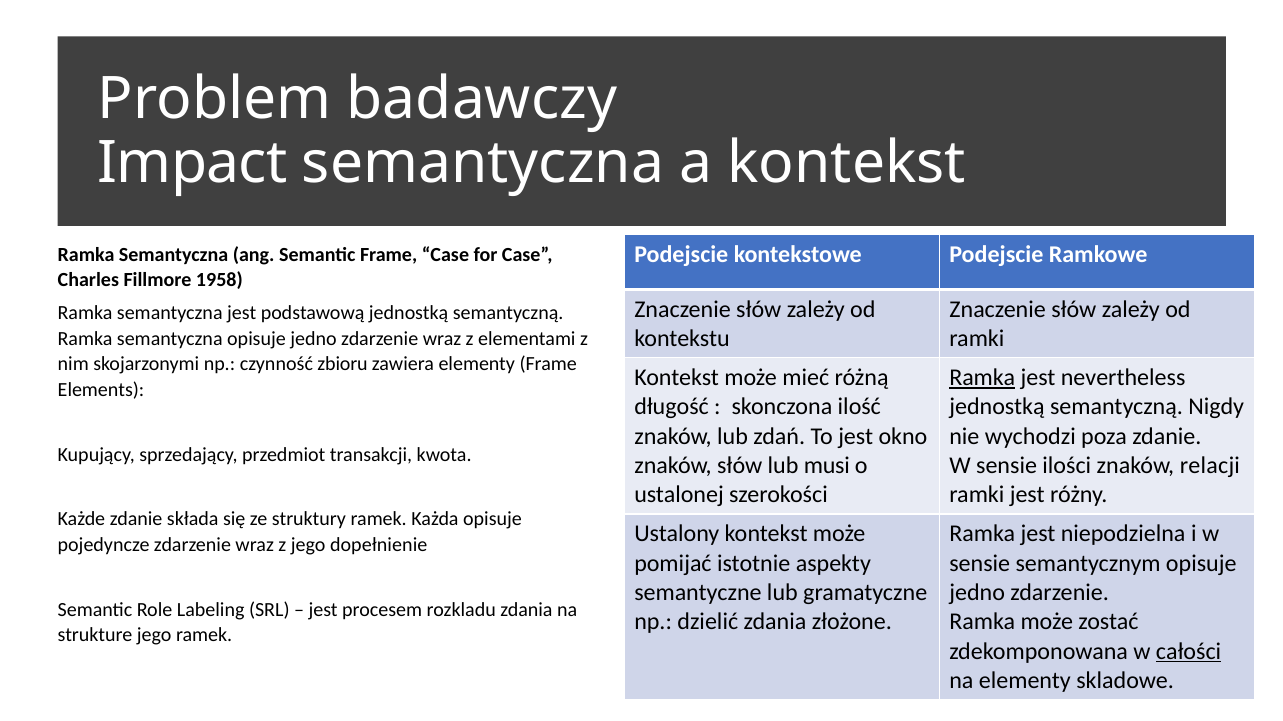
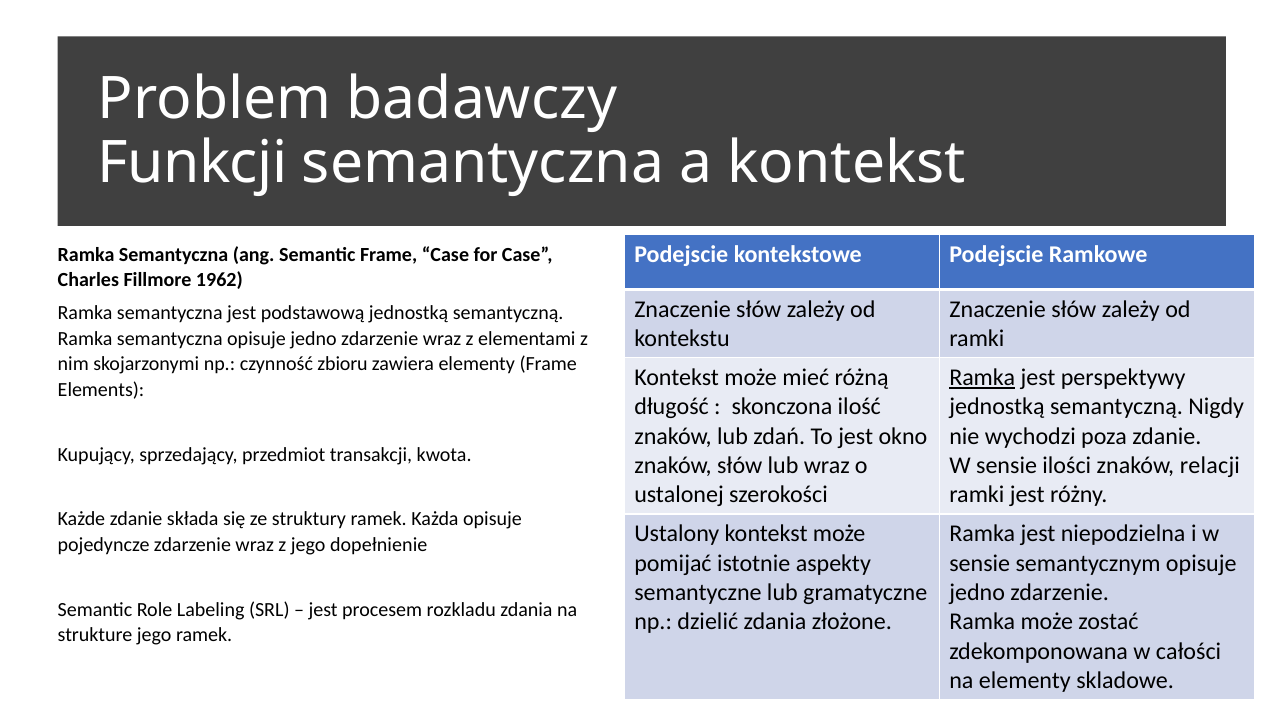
Impact: Impact -> Funkcji (193, 163)
1958: 1958 -> 1962 (219, 281)
nevertheless: nevertheless -> perspektywy (1123, 378)
lub musi: musi -> wraz (827, 466)
całości underline: present -> none (1189, 652)
